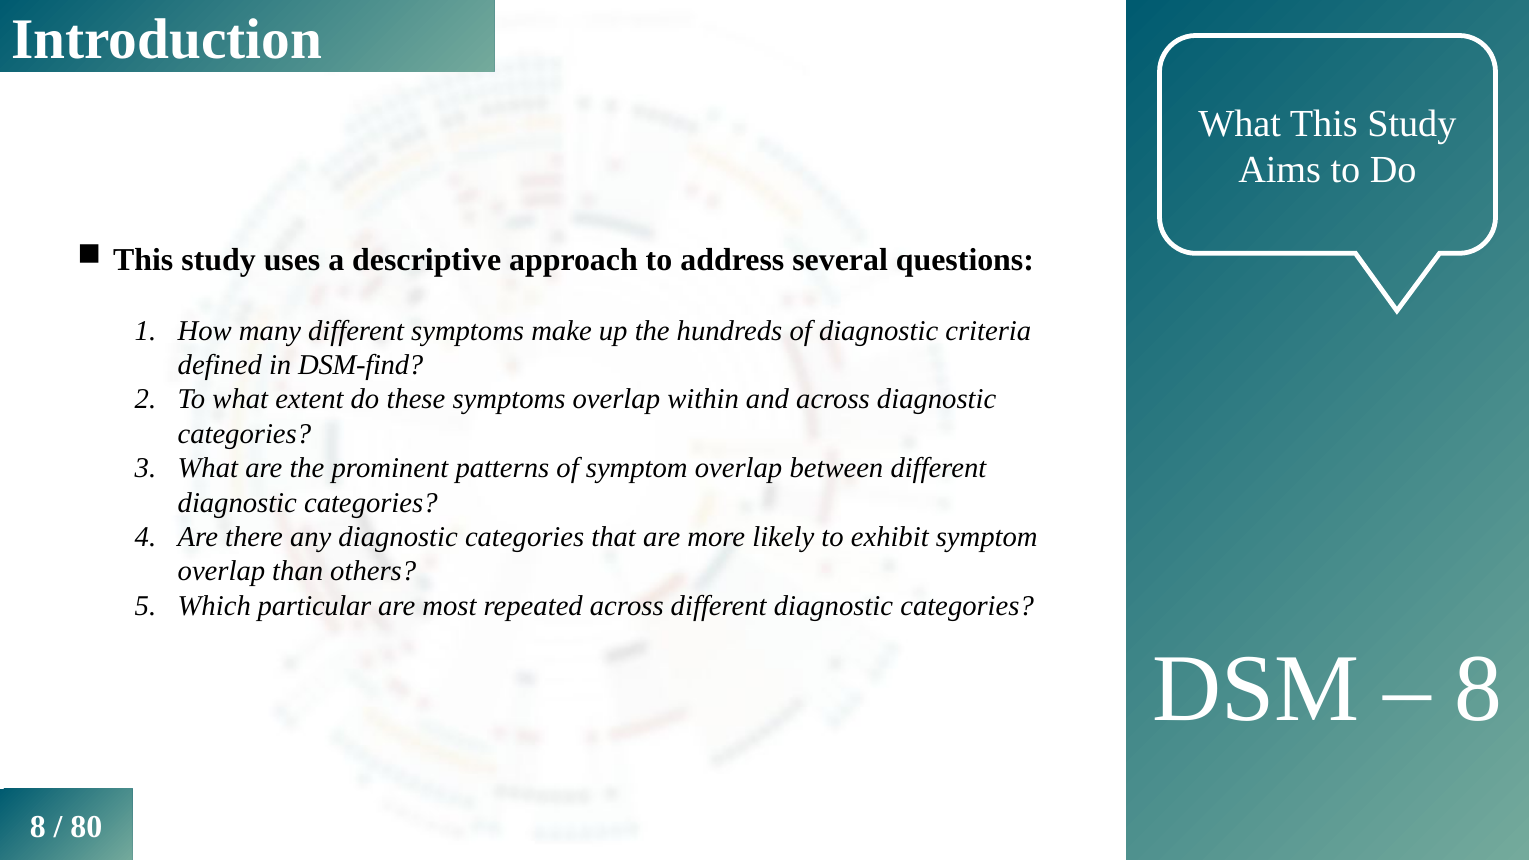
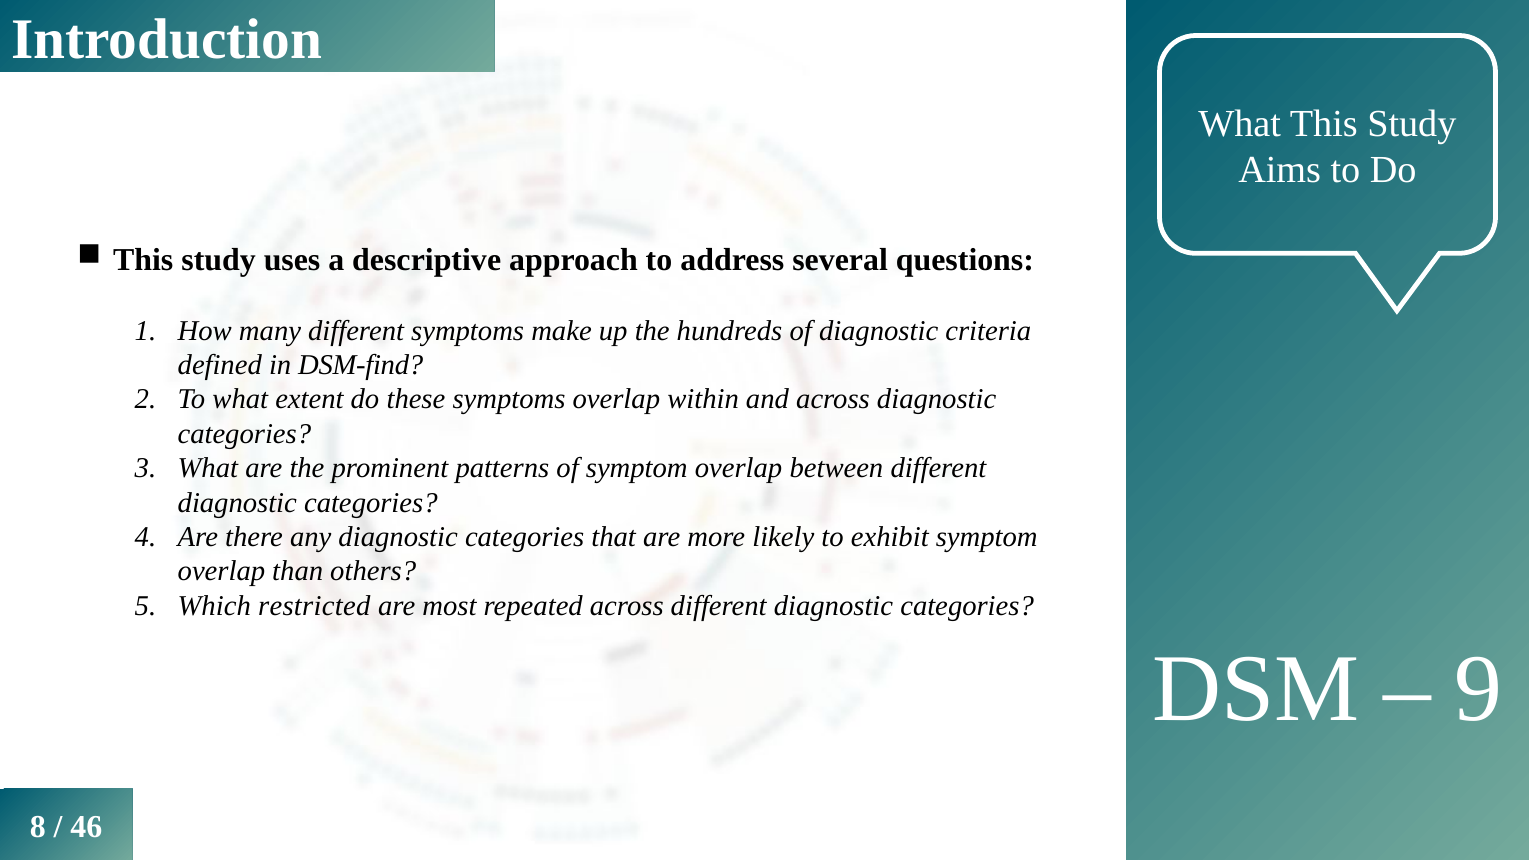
particular: particular -> restricted (314, 606)
8: 8 -> 9 (1479, 689)
80: 80 -> 46 (86, 827)
